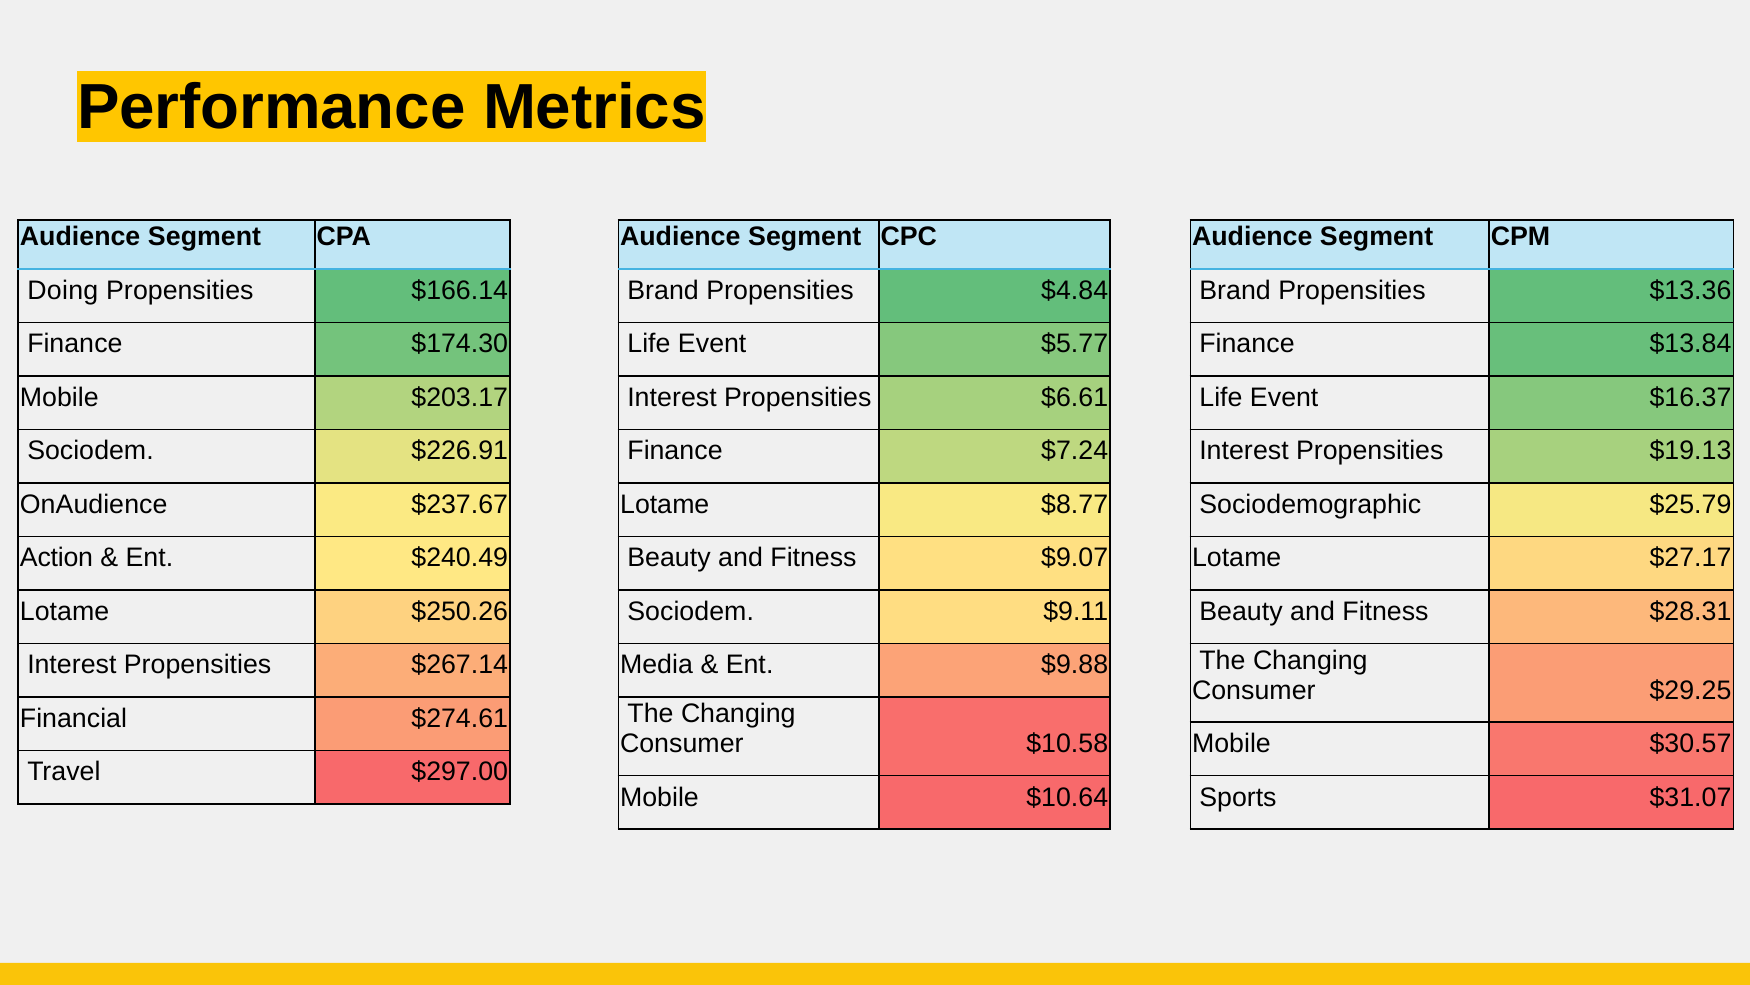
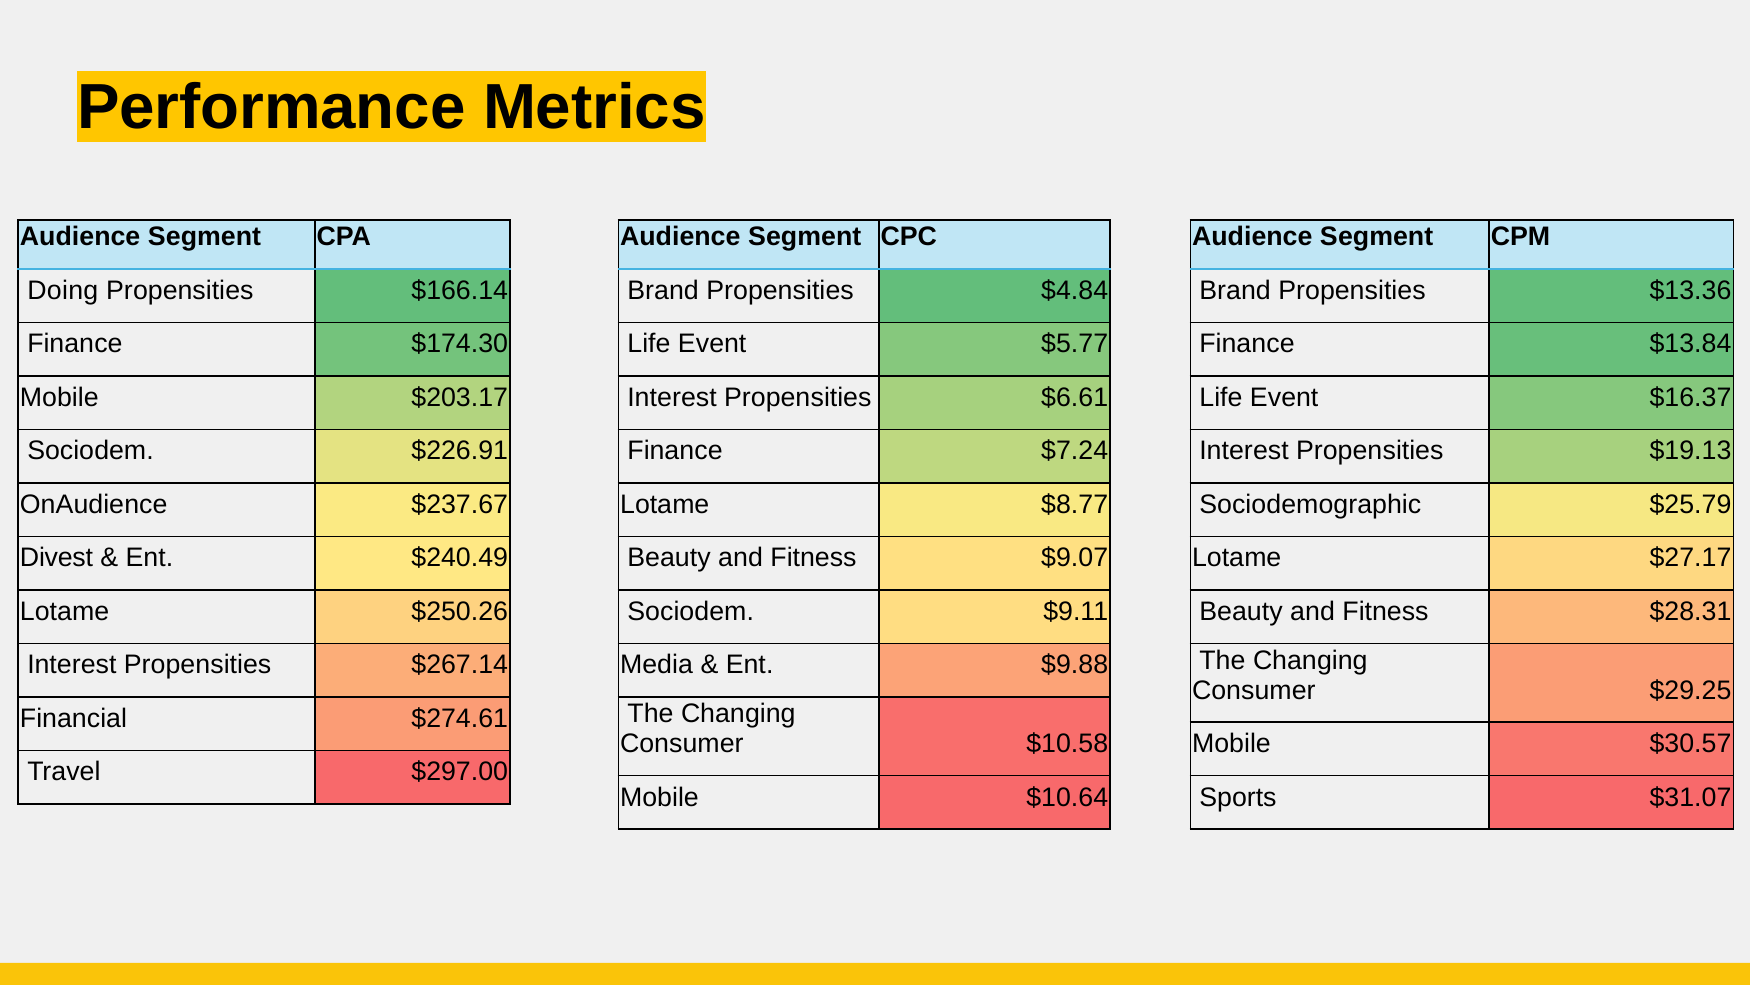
Action: Action -> Divest (57, 558)
